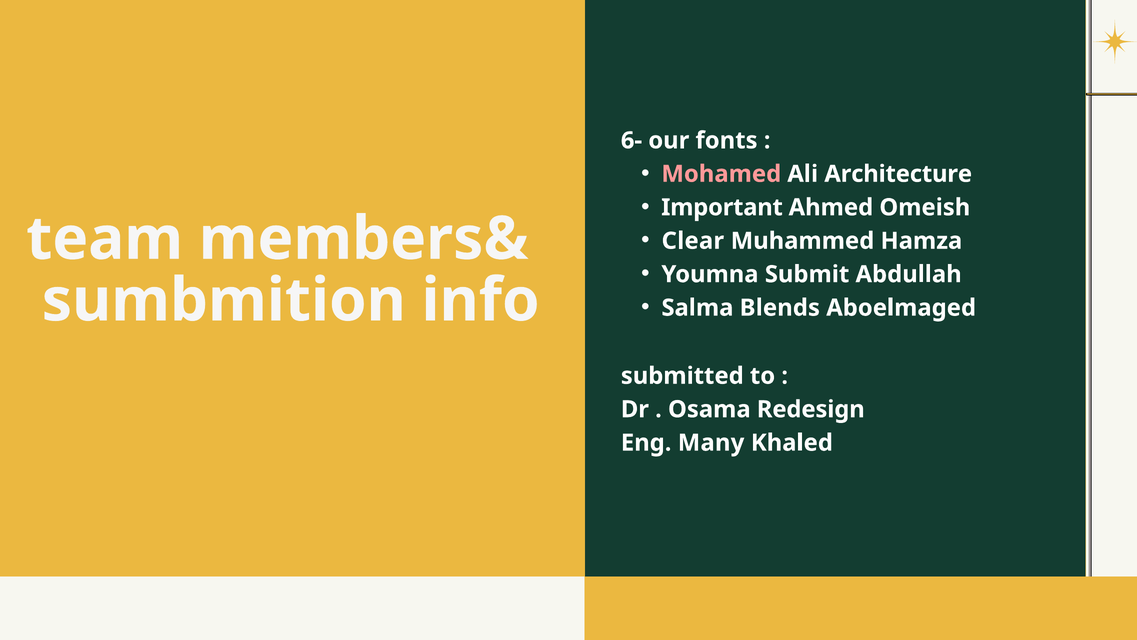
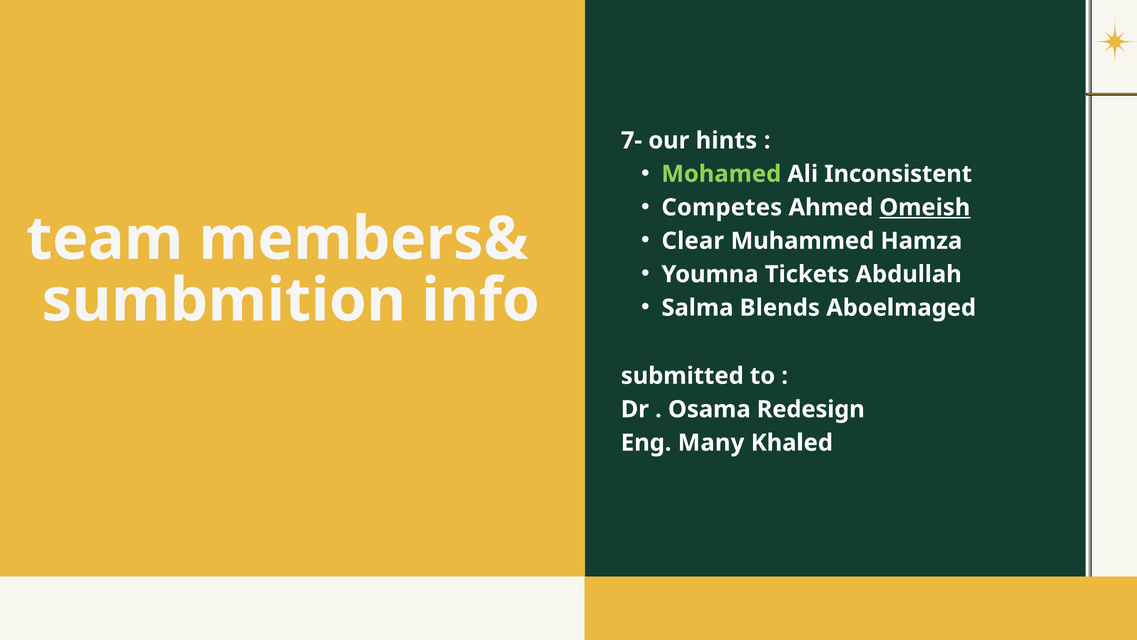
6-: 6- -> 7- (631, 140)
fonts: fonts -> hints (726, 140)
Mohamed colour: pink -> light green (721, 174)
Architecture: Architecture -> Inconsistent (898, 174)
Important: Important -> Competes (722, 207)
Omeish underline: none -> present (925, 207)
Submit: Submit -> Tickets (807, 274)
